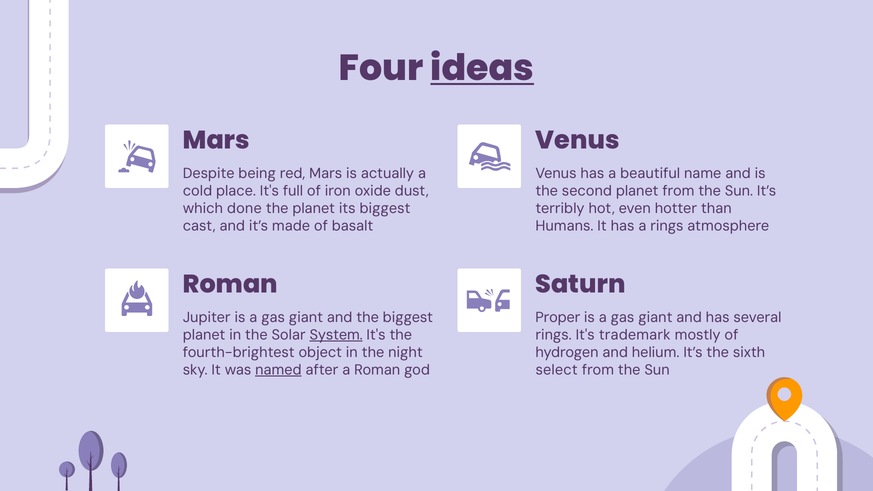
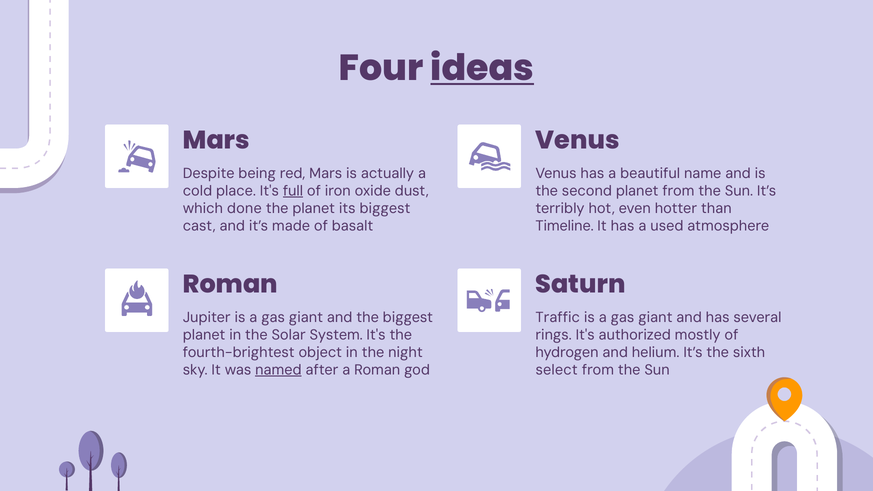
full underline: none -> present (293, 191)
Humans: Humans -> Timeline (565, 226)
a rings: rings -> used (667, 226)
Proper: Proper -> Traffic (558, 317)
System underline: present -> none (336, 335)
trademark: trademark -> authorized (635, 335)
